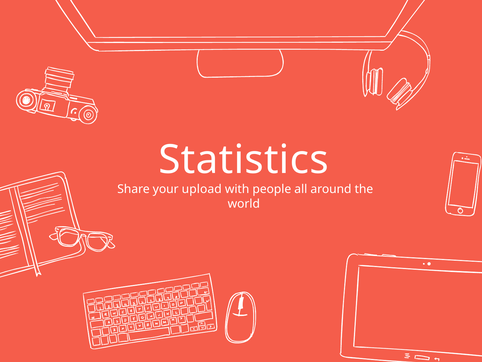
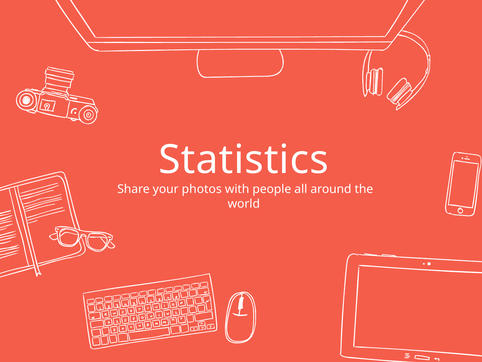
upload: upload -> photos (202, 189)
